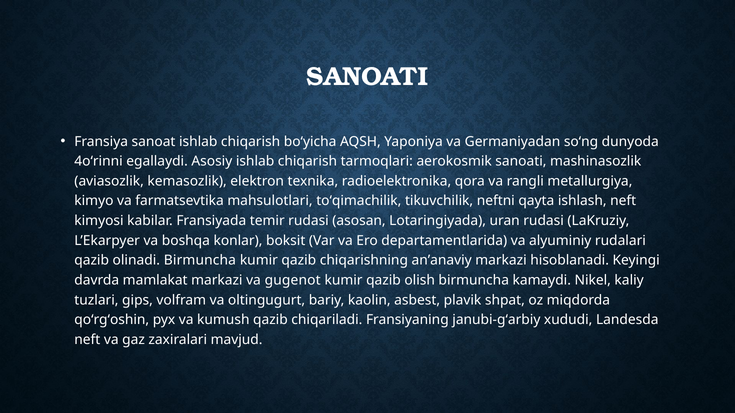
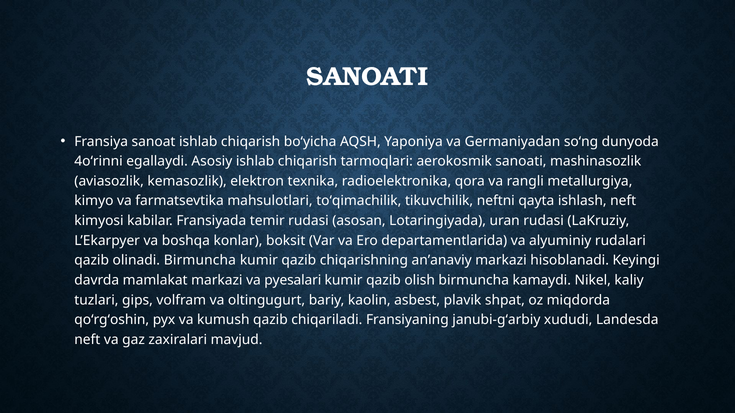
gugenot: gugenot -> pyesalari (293, 280)
